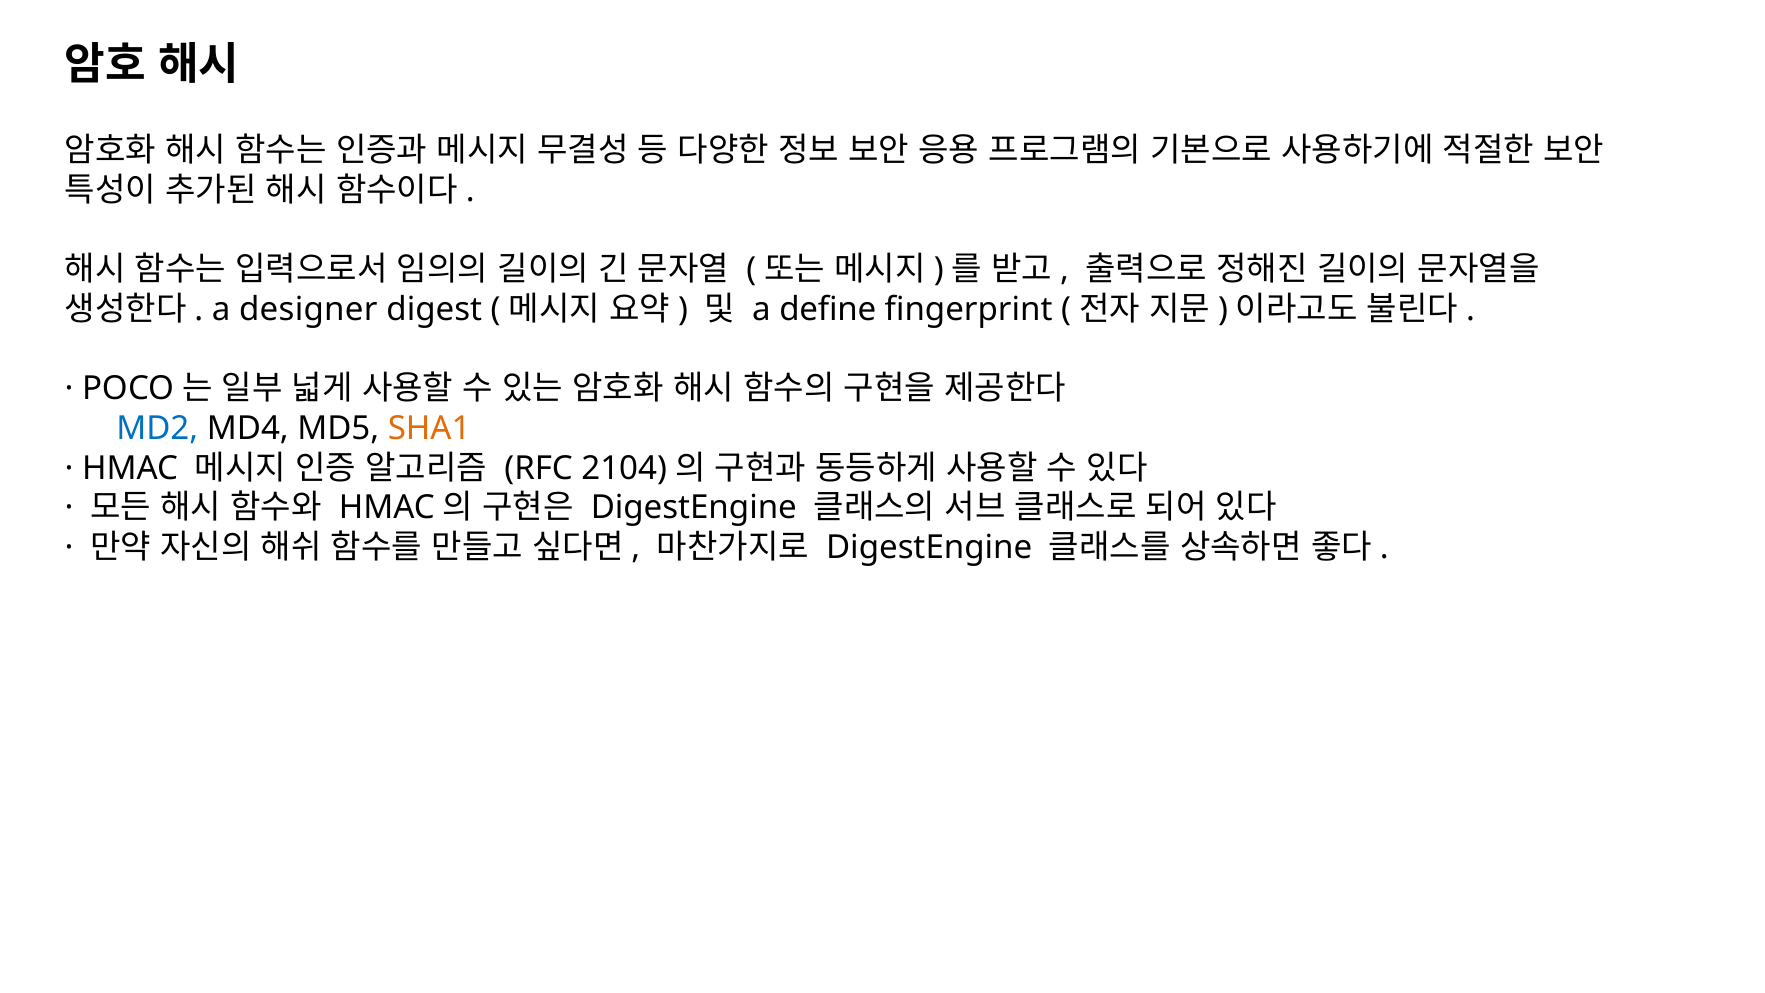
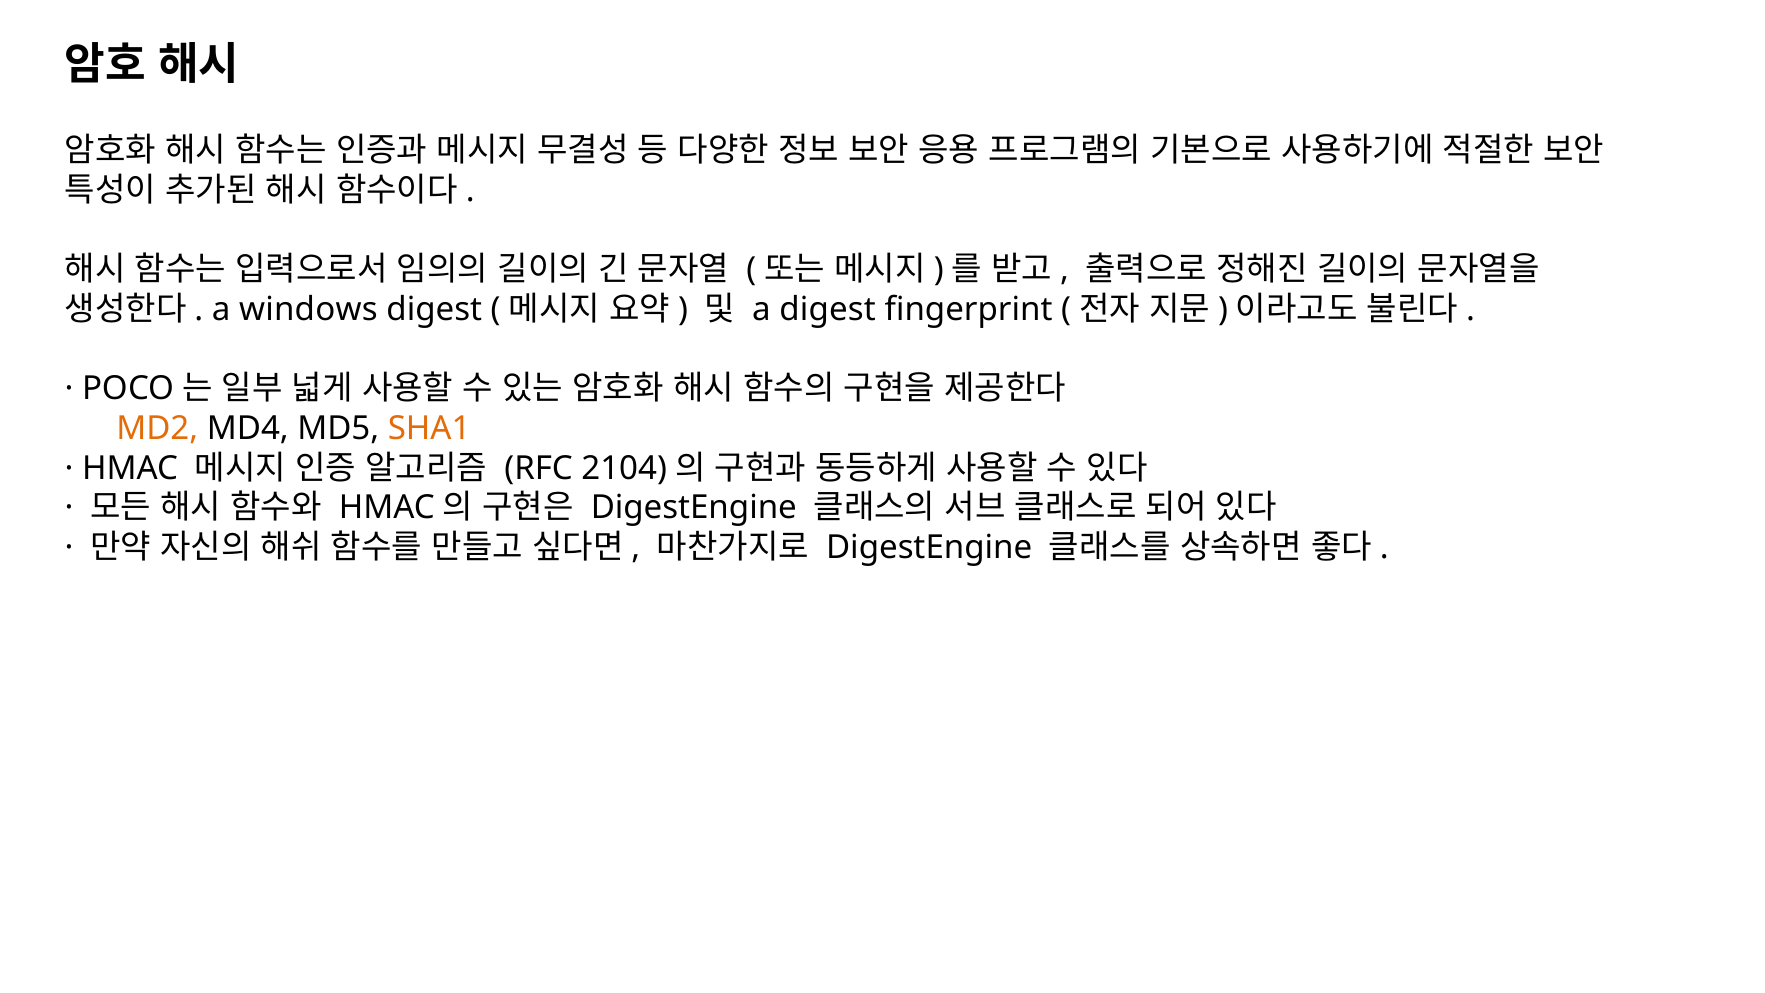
designer: designer -> windows (308, 309)
a define: define -> digest (828, 309)
MD2 colour: blue -> orange (157, 429)
